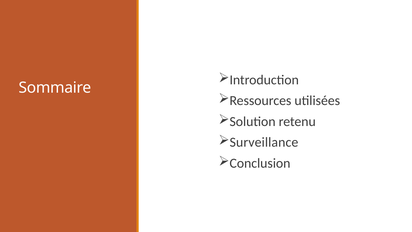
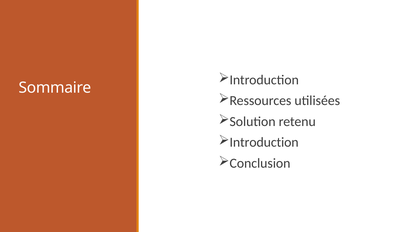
Surveillance: Surveillance -> Introduction (264, 142)
